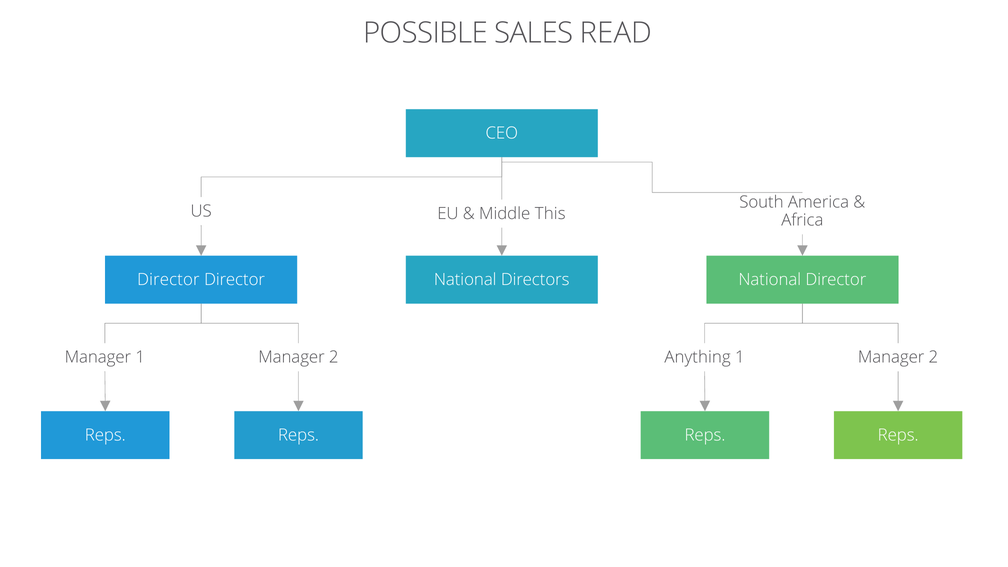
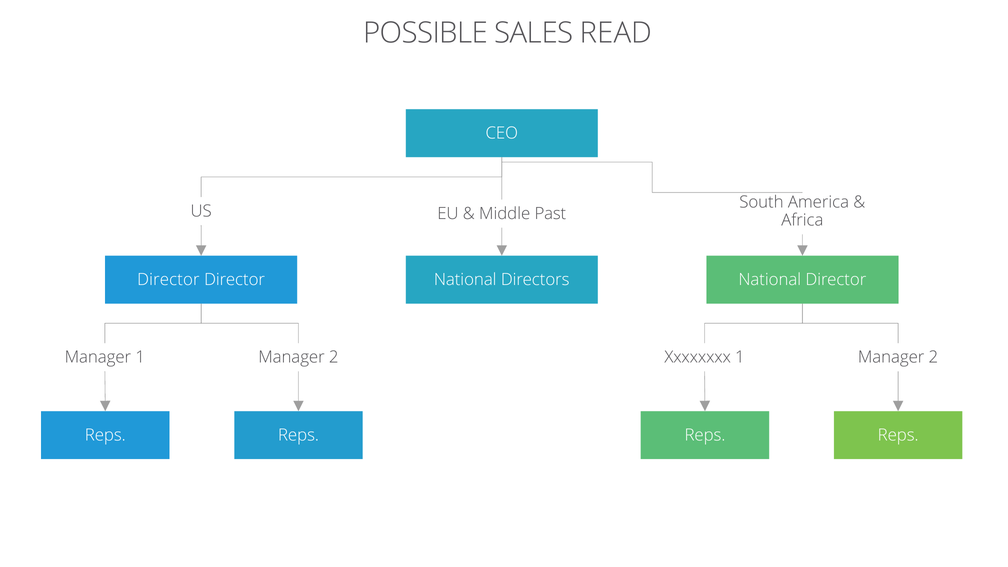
This: This -> Past (550, 213)
Anything: Anything -> Xxxxxxxx (698, 357)
